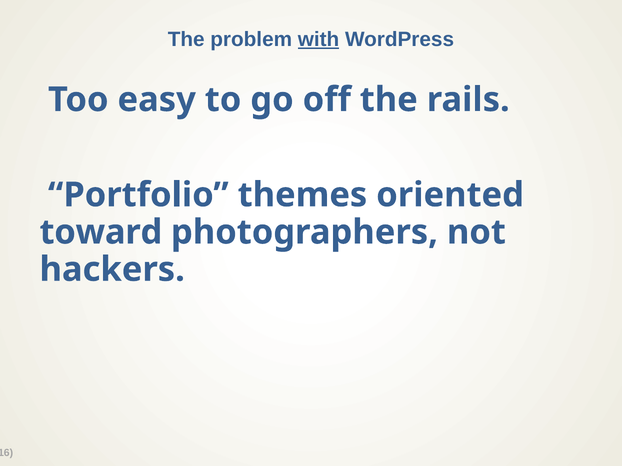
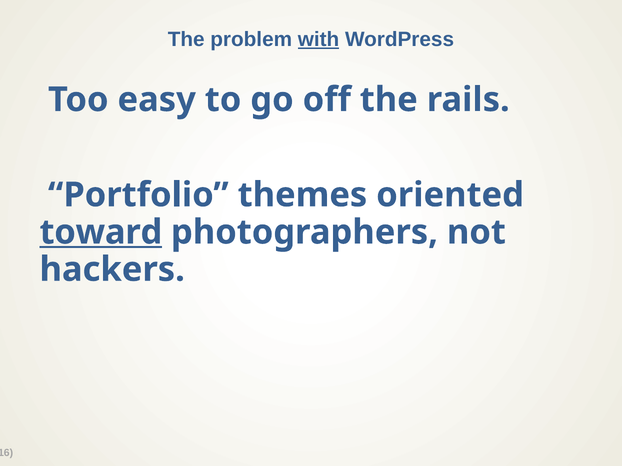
toward underline: none -> present (101, 232)
